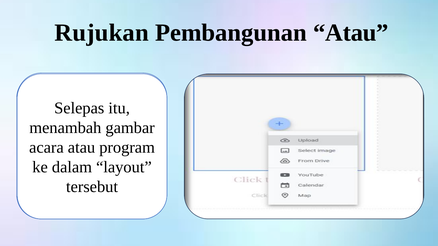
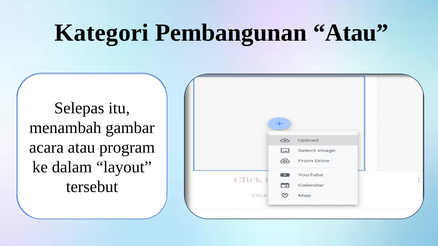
Rujukan: Rujukan -> Kategori (102, 33)
